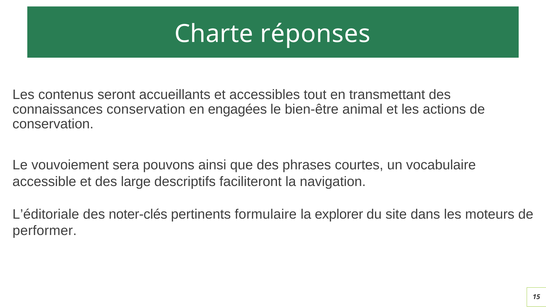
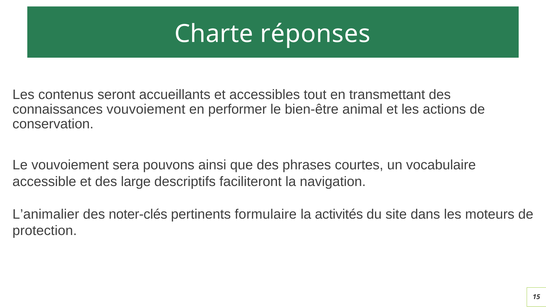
connaissances conservation: conservation -> vouvoiement (146, 109)
engagées: engagées -> performer (237, 109)
L’éditoriale: L’éditoriale -> L’animalier (46, 214)
explorer: explorer -> activités (339, 214)
performer: performer -> protection (45, 231)
